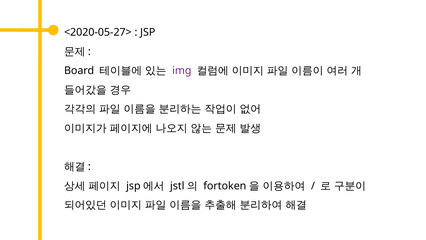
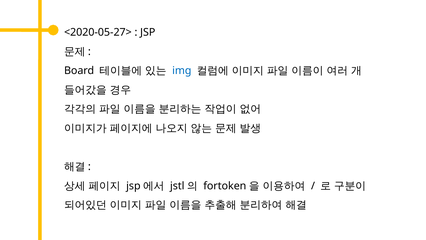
img colour: purple -> blue (182, 71)
